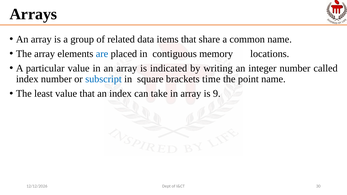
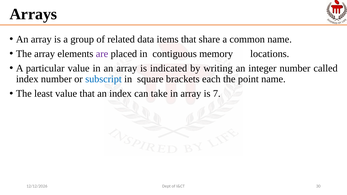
are colour: blue -> purple (102, 54)
time: time -> each (211, 79)
9: 9 -> 7 (217, 94)
